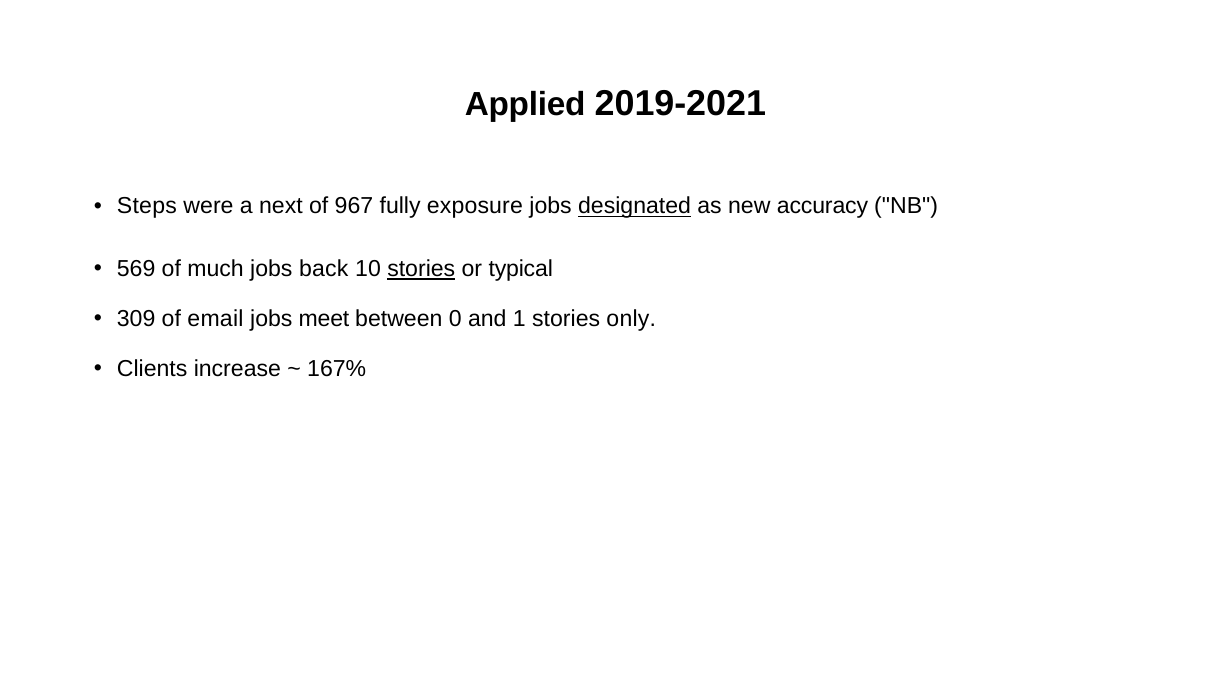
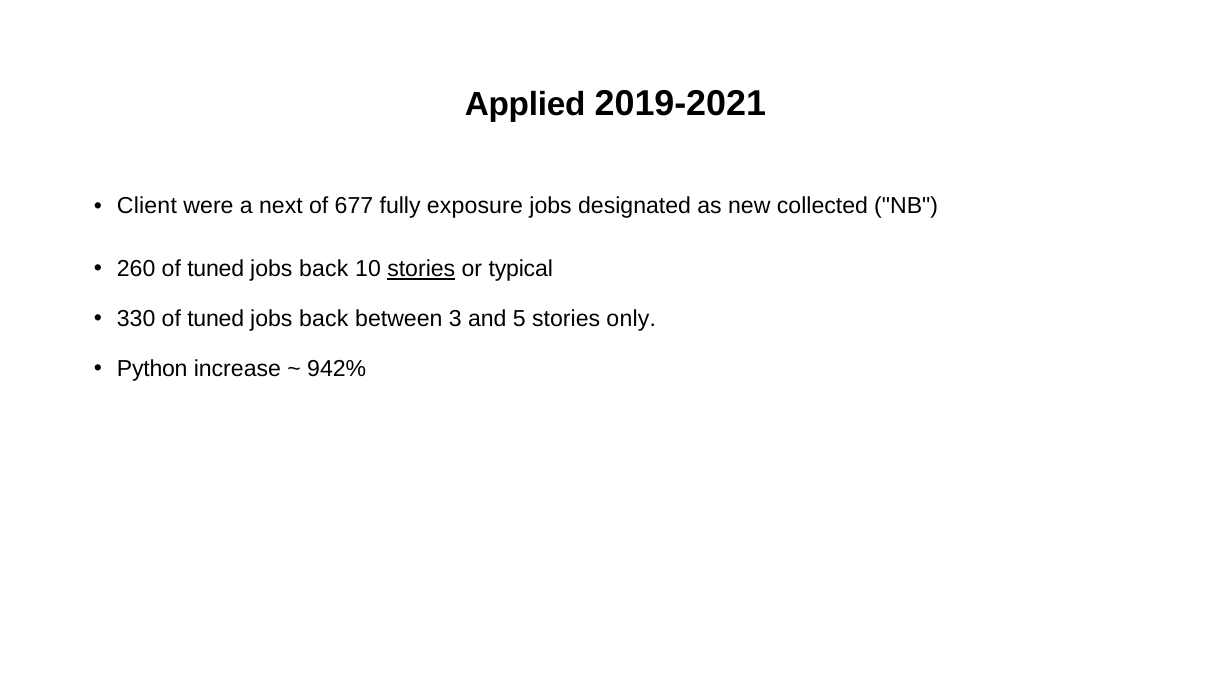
Steps: Steps -> Client (147, 206)
967: 967 -> 677 (354, 206)
designated underline: present -> none (635, 206)
accuracy: accuracy -> collected (822, 206)
569: 569 -> 260 (136, 269)
much: much -> tuned (216, 269)
309: 309 -> 330 (136, 319)
email: email -> tuned (216, 319)
meet: meet -> back (324, 319)
0: 0 -> 3 (455, 319)
1: 1 -> 5 (519, 319)
Clients: Clients -> Python (152, 369)
167%: 167% -> 942% (337, 369)
